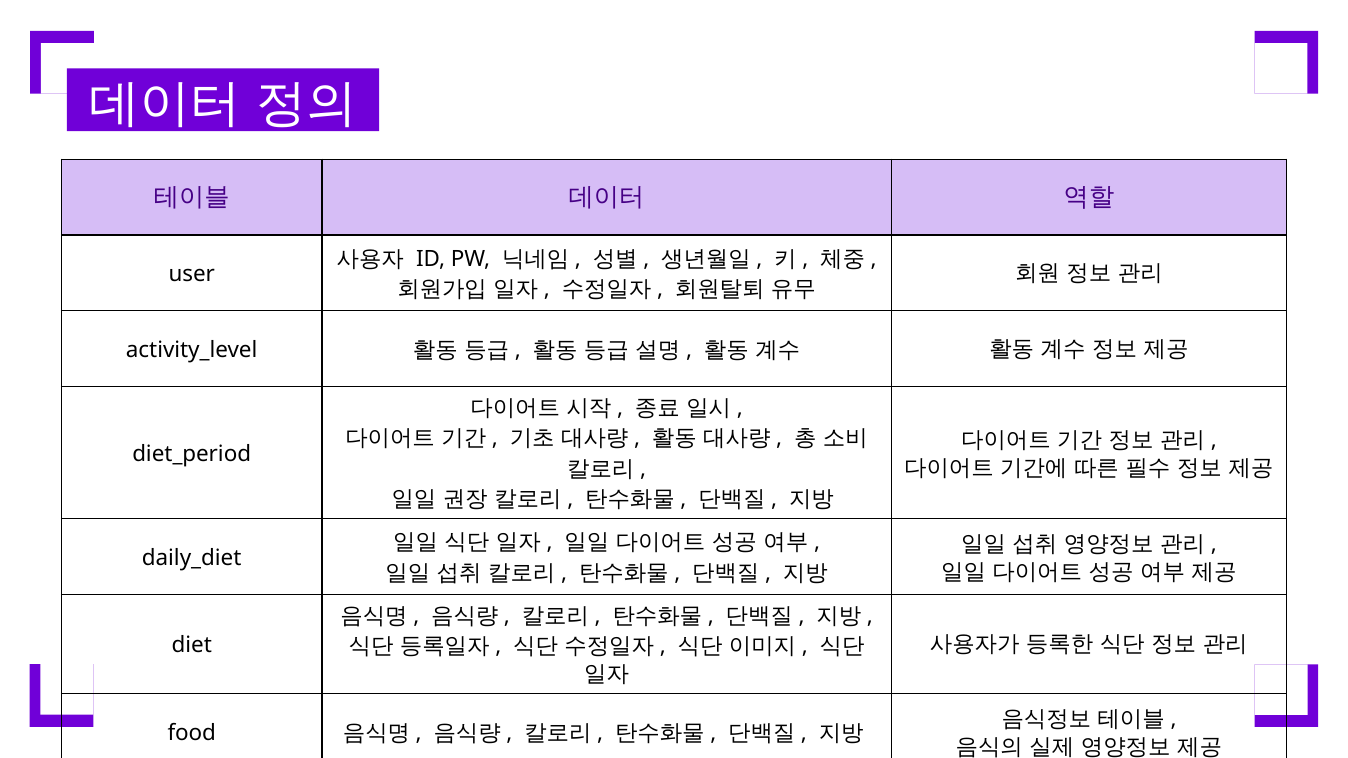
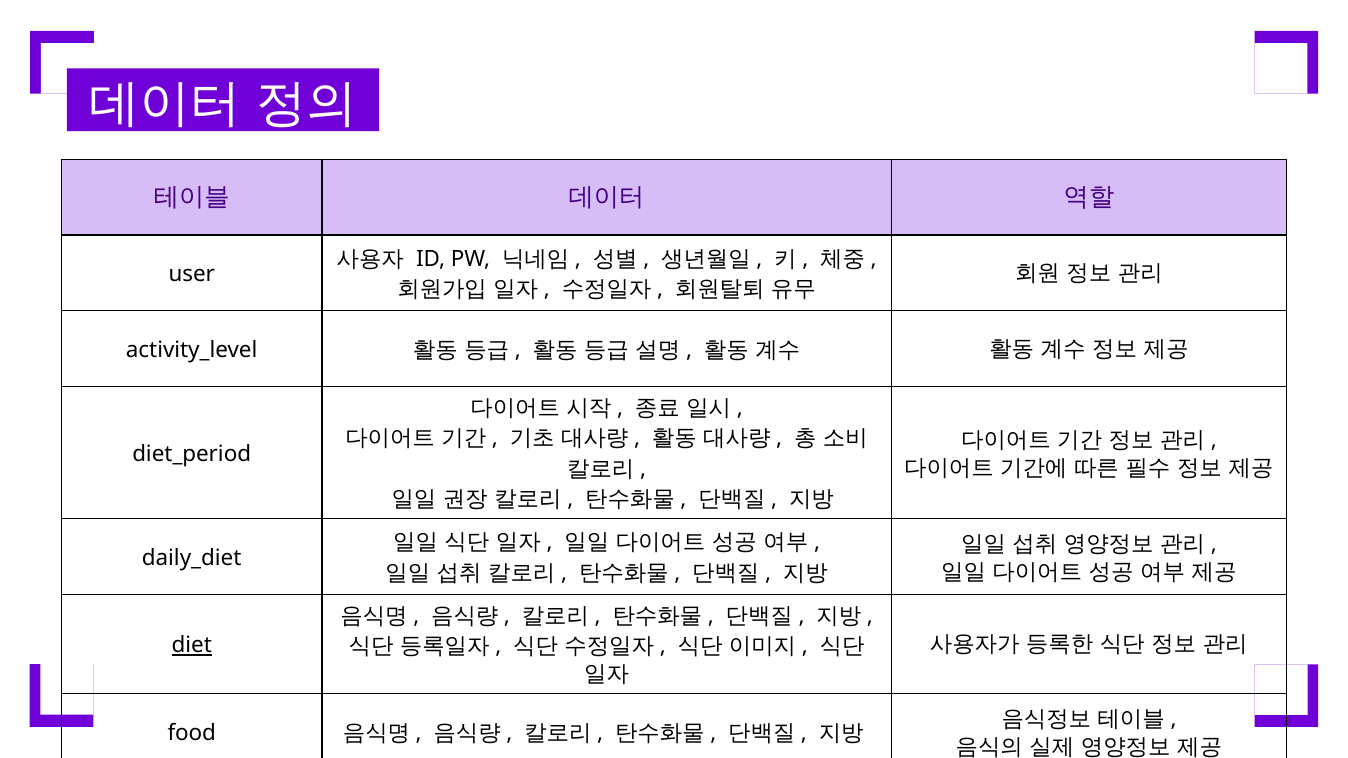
diet underline: none -> present (192, 645)
